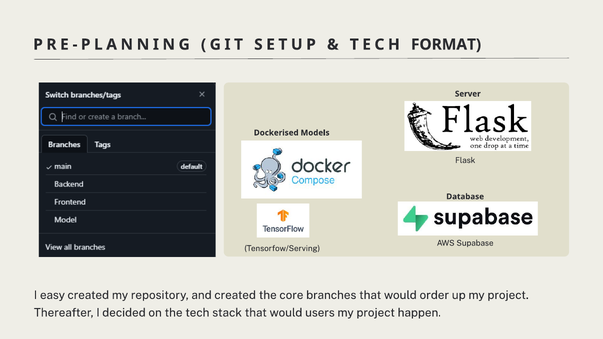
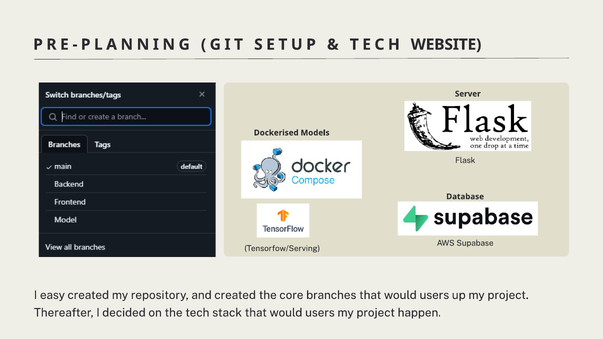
FORMAT: FORMAT -> WEBSITE (446, 45)
branches that would order: order -> users (434, 295)
